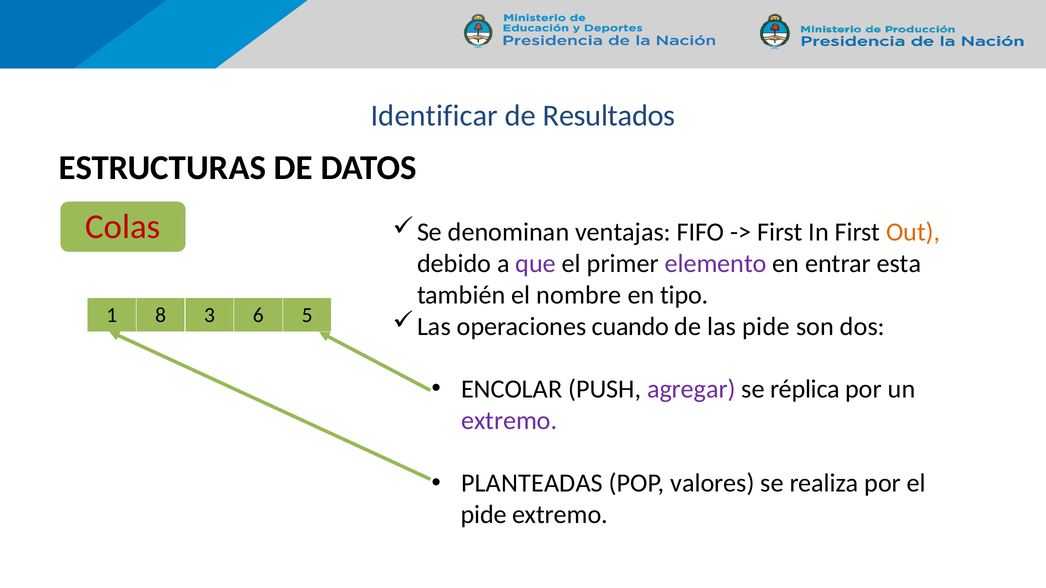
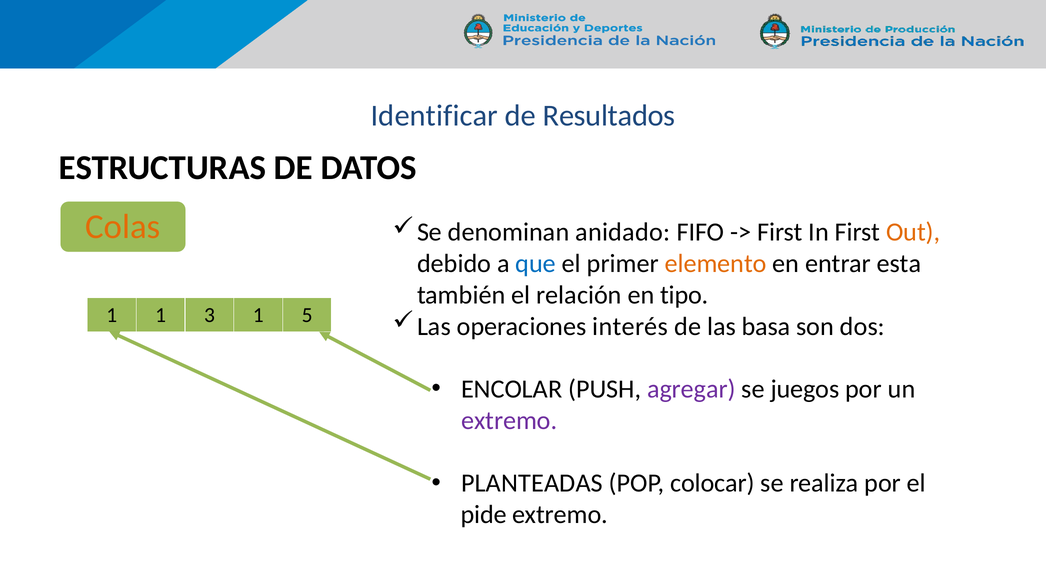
Colas colour: red -> orange (123, 227)
ventajas: ventajas -> anidado (623, 232)
que colour: purple -> blue (536, 264)
elemento colour: purple -> orange (716, 264)
nombre: nombre -> relación (579, 295)
1 8: 8 -> 1 (161, 315)
3 6: 6 -> 1 (258, 315)
cuando: cuando -> interés (630, 327)
las pide: pide -> basa (766, 327)
réplica: réplica -> juegos (805, 389)
valores: valores -> colocar (713, 484)
